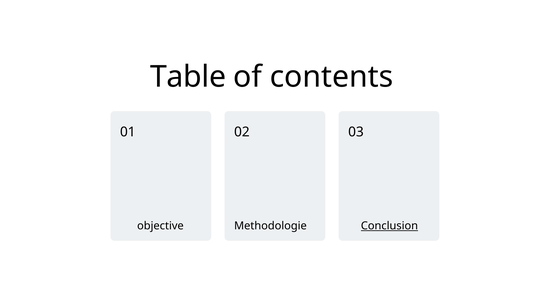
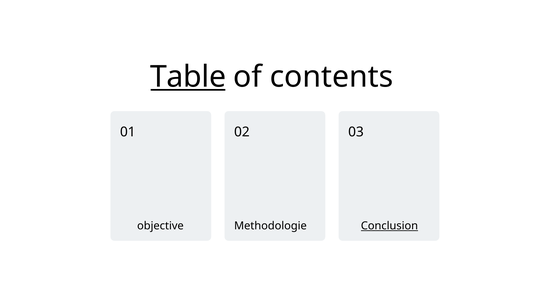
Table underline: none -> present (188, 77)
